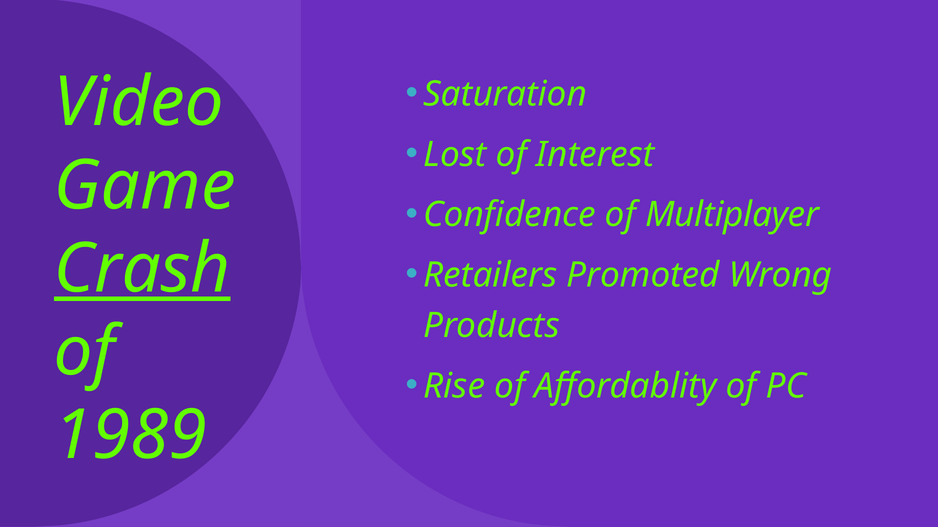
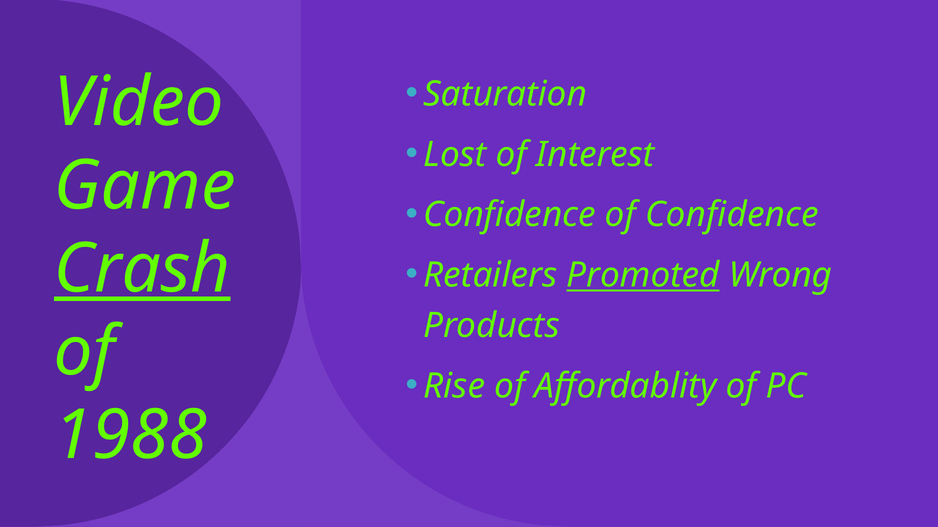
of Multiplayer: Multiplayer -> Confidence (732, 215)
Promoted underline: none -> present (643, 276)
1989: 1989 -> 1988 (130, 436)
